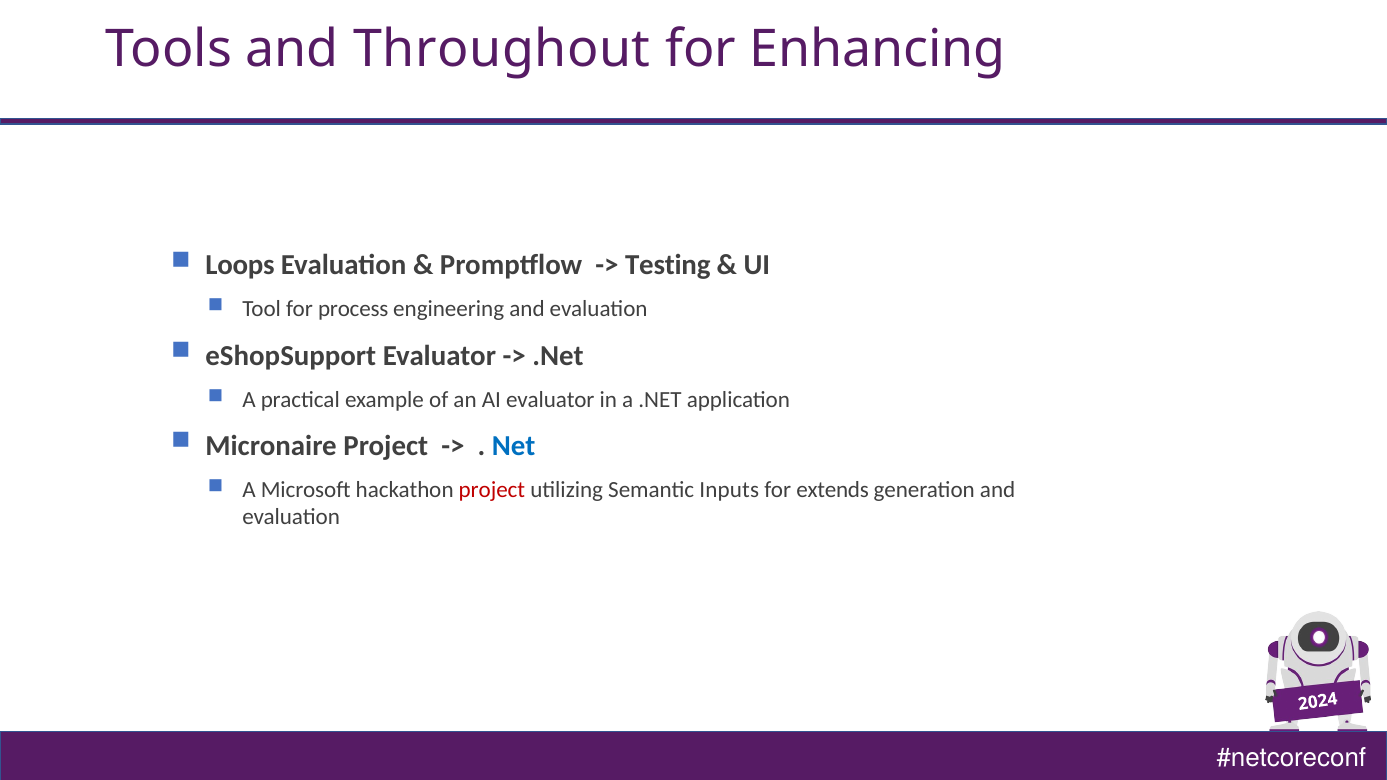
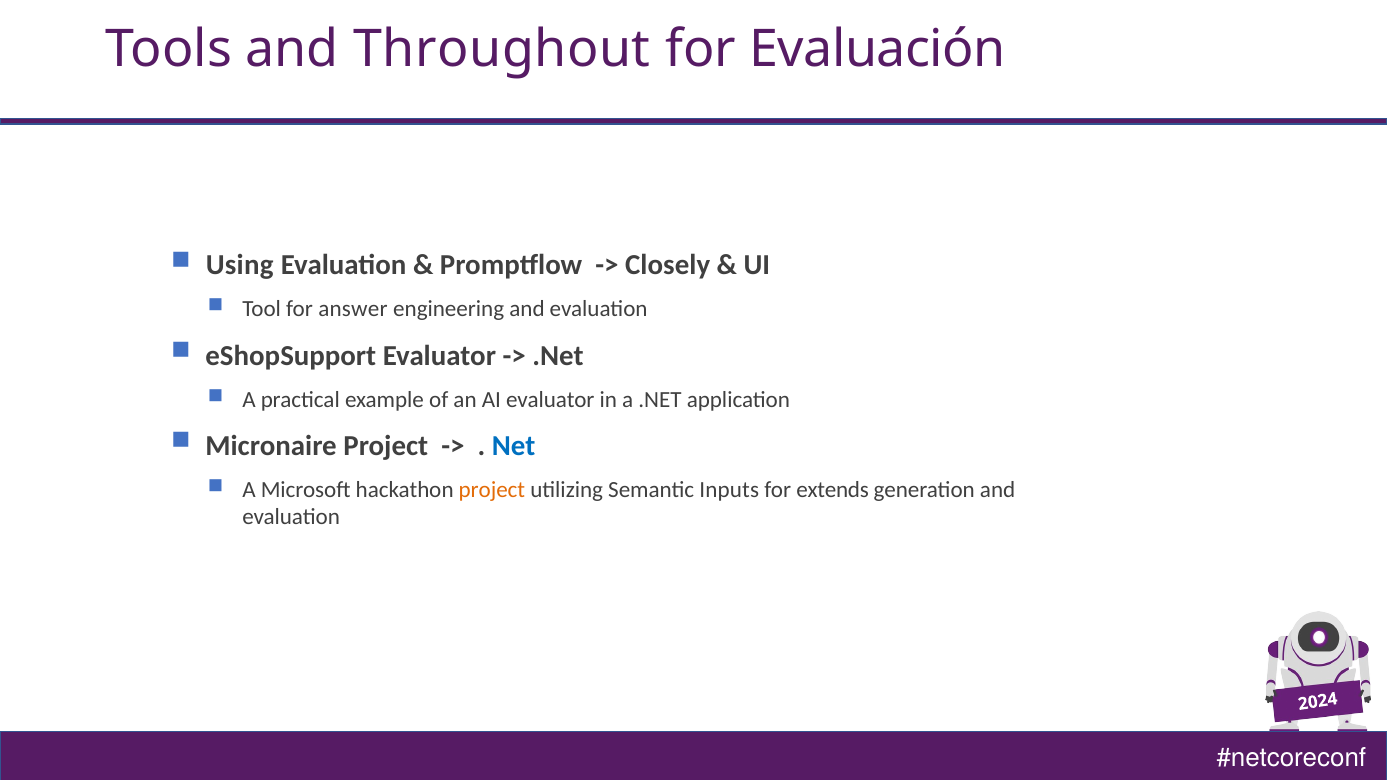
Enhancing: Enhancing -> Evaluación (878, 49)
Loops: Loops -> Using (240, 265)
Testing: Testing -> Closely (668, 265)
process: process -> answer (353, 309)
project colour: red -> orange (492, 490)
